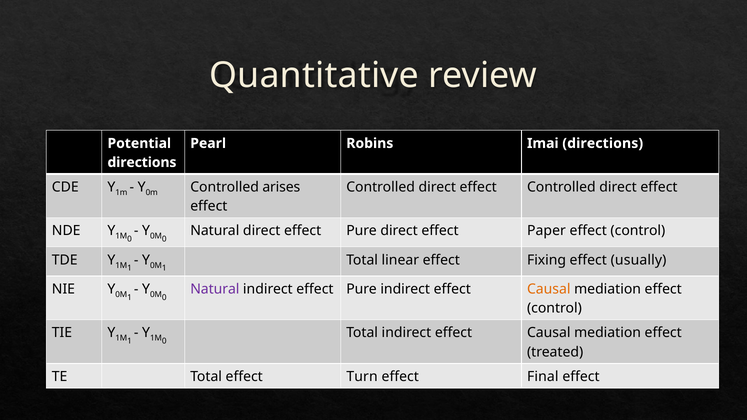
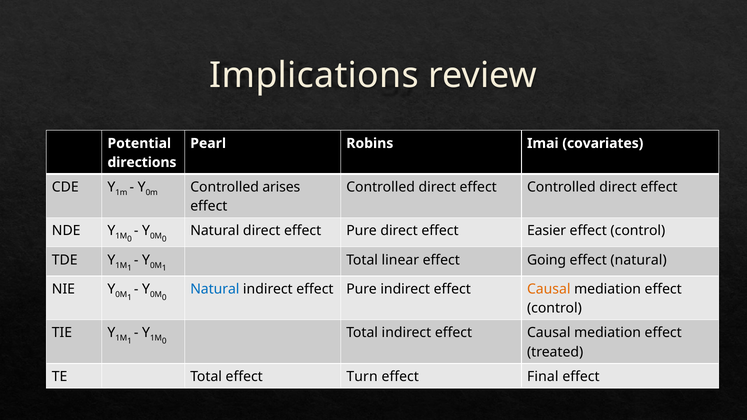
Quantitative: Quantitative -> Implications (314, 76)
Imai directions: directions -> covariates (603, 143)
Paper: Paper -> Easier (547, 231)
Fixing: Fixing -> Going (547, 260)
effect usually: usually -> natural (639, 260)
Natural colour: purple -> blue (215, 289)
